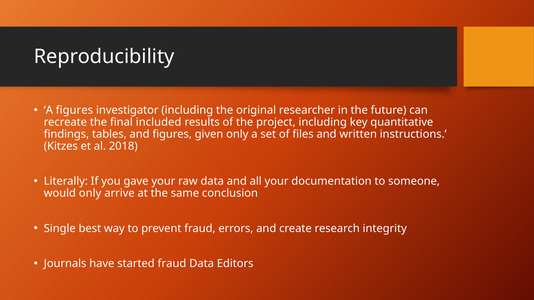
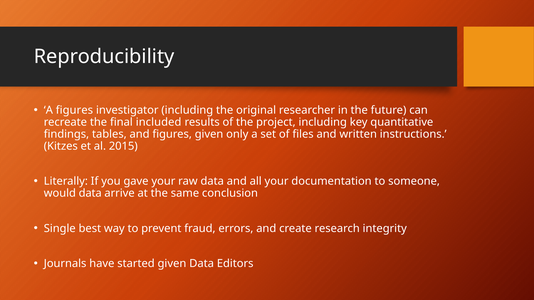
2018: 2018 -> 2015 (123, 146)
would only: only -> data (90, 194)
started fraud: fraud -> given (172, 264)
